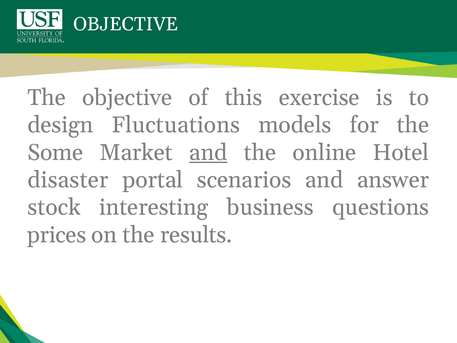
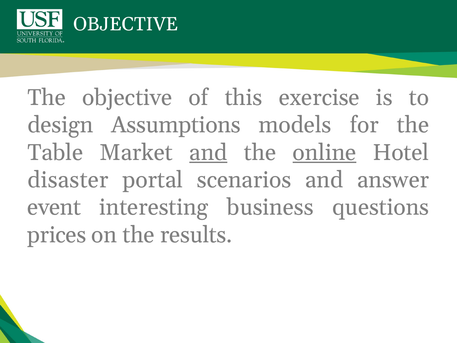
Fluctuations: Fluctuations -> Assumptions (176, 125)
Some: Some -> Table (55, 152)
online underline: none -> present (324, 152)
stock: stock -> event (54, 207)
